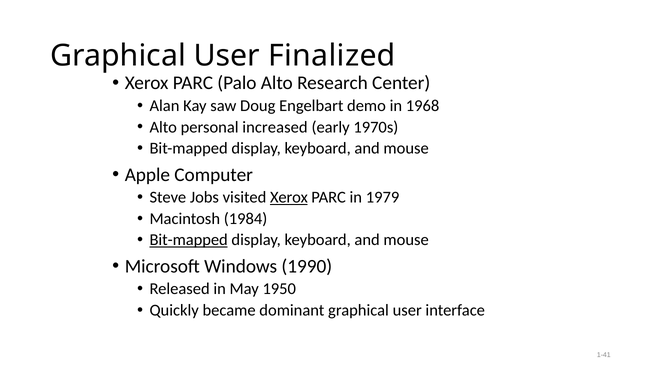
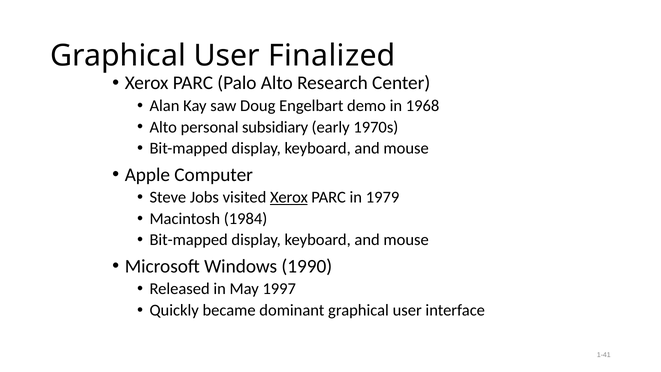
increased: increased -> subsidiary (275, 127)
Bit-mapped underline: present -> none (189, 240)
1950: 1950 -> 1997 (279, 289)
